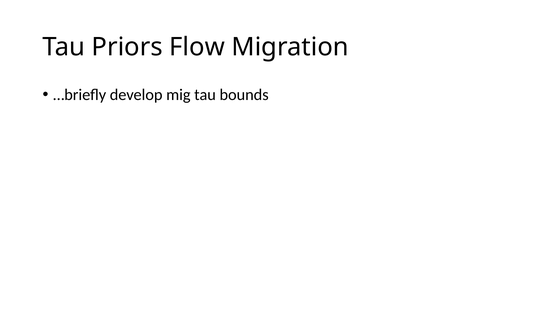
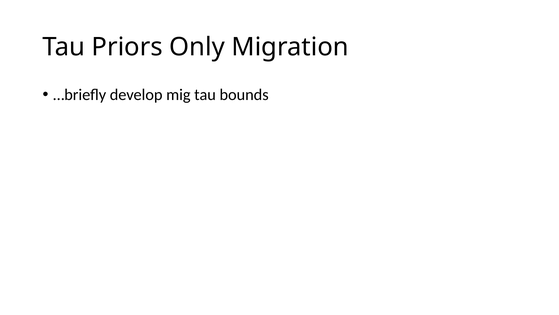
Flow: Flow -> Only (197, 47)
